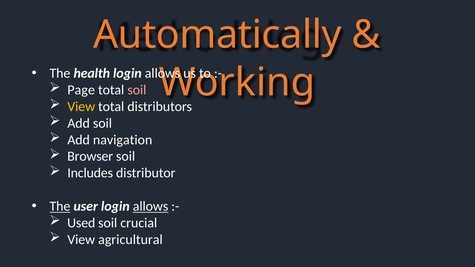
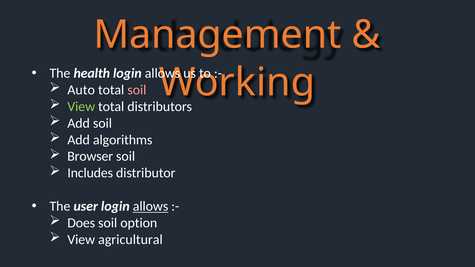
Automatically: Automatically -> Management (217, 35)
Page: Page -> Auto (81, 90)
View colour: yellow -> light green (81, 107)
navigation: navigation -> algorithms (123, 140)
The underline: present -> none (60, 206)
Used: Used -> Does (81, 223)
crucial: crucial -> option (139, 223)
